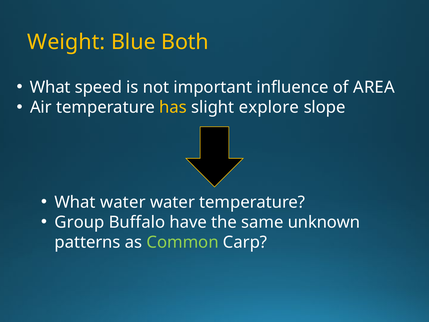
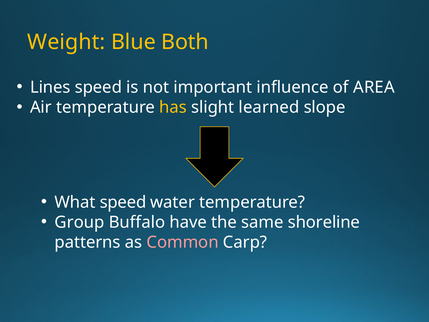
What: What -> Lines (50, 87)
explore: explore -> learned (269, 107)
What water: water -> speed (123, 202)
unknown: unknown -> shoreline (324, 222)
Common colour: light green -> pink (183, 242)
